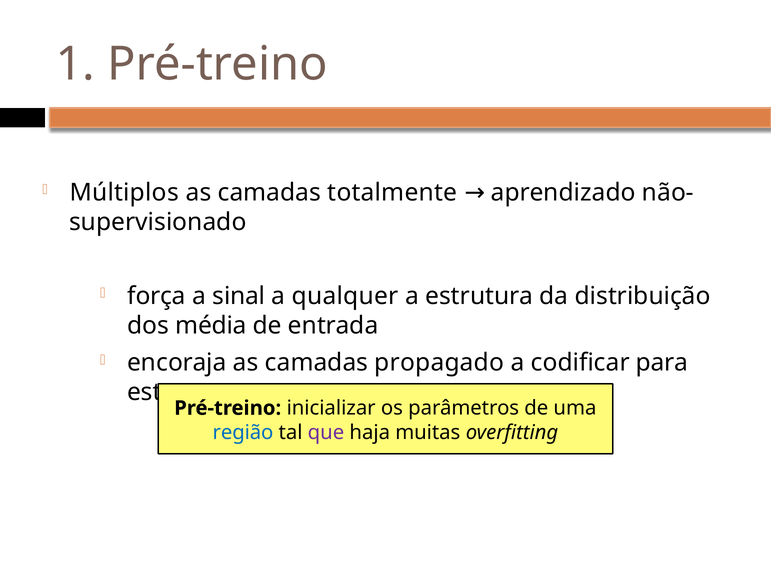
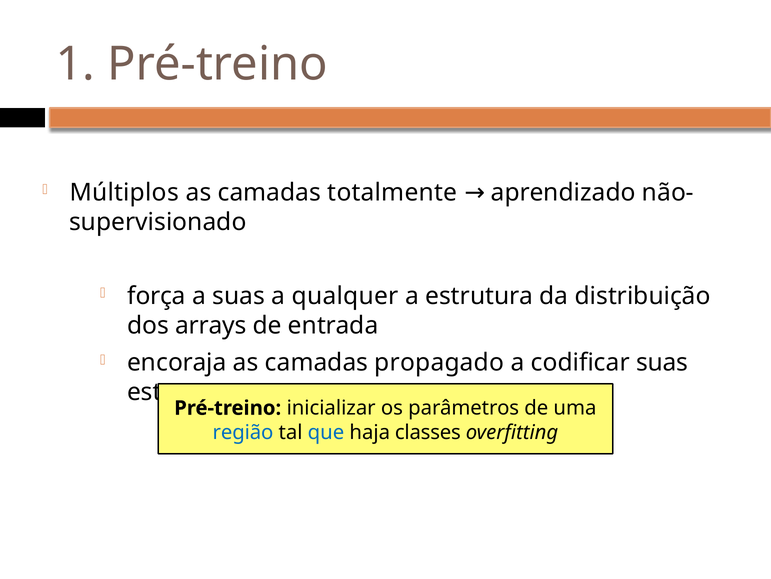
a sinal: sinal -> suas (239, 296)
média: média -> arrays (211, 325)
codificar para: para -> suas (662, 362)
que colour: purple -> blue (326, 432)
muitas: muitas -> classes (428, 432)
